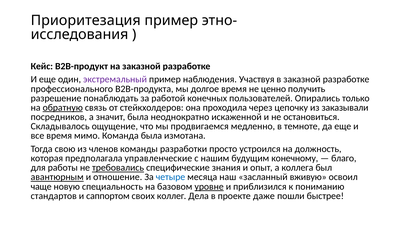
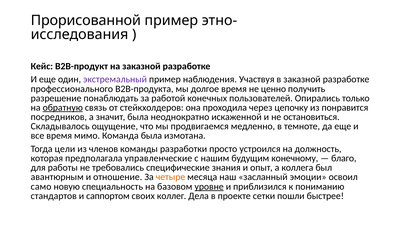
Приоритезация: Приоритезация -> Прорисованной (86, 21)
заказывали: заказывали -> понравится (345, 107)
свою: свою -> цели (65, 149)
требовались underline: present -> none (118, 167)
авантюрным underline: present -> none (57, 177)
четыре colour: blue -> orange (170, 177)
вживую: вживую -> эмоции (308, 177)
чаще: чаще -> само (41, 186)
даже: даже -> сетки (264, 196)
